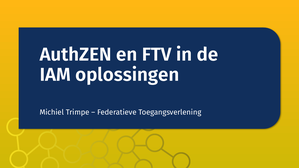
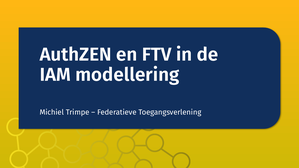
oplossingen: oplossingen -> modellering (127, 75)
